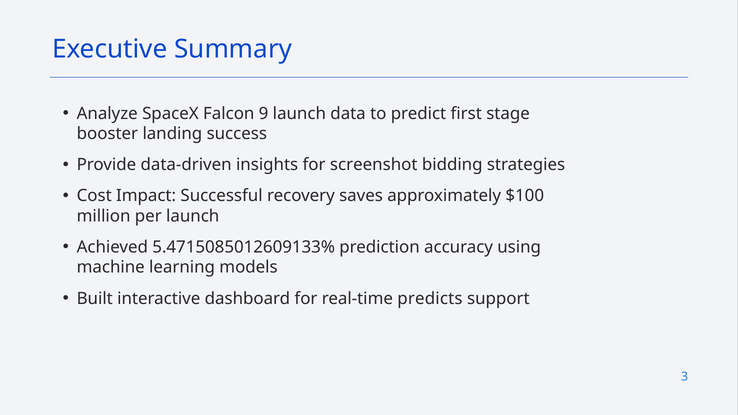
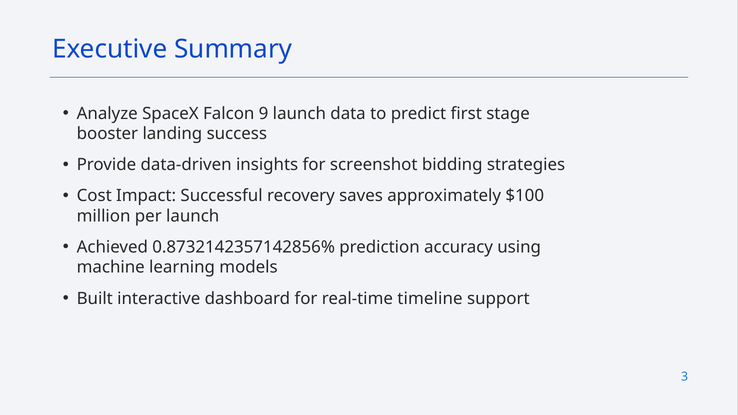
5.4715085012609133%: 5.4715085012609133% -> 0.8732142357142856% (244, 247)
predicts: predicts -> timeline (430, 299)
